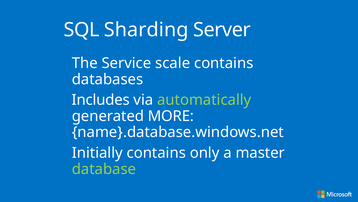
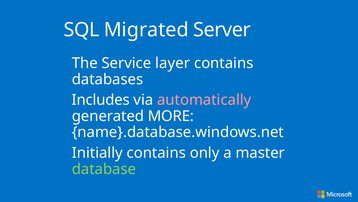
Sharding: Sharding -> Migrated (146, 30)
scale: scale -> layer (173, 63)
automatically colour: light green -> pink (204, 100)
